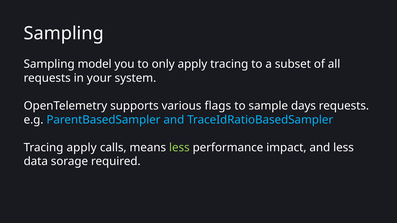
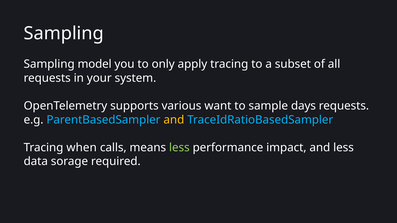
flags: flags -> want (218, 106)
and colour: light blue -> yellow (174, 120)
Tracing apply: apply -> when (82, 148)
